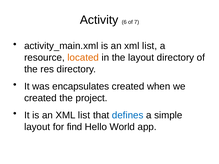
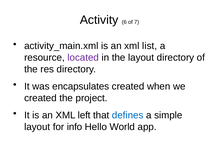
located colour: orange -> purple (83, 58)
list: list -> left (84, 115)
find: find -> info (75, 127)
